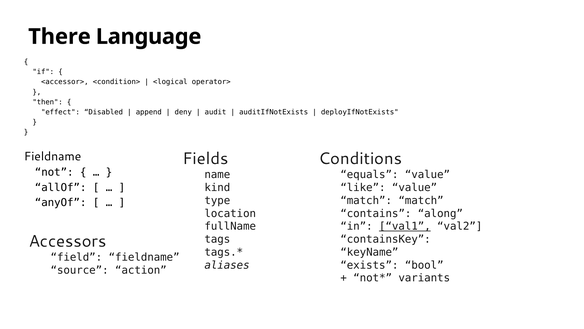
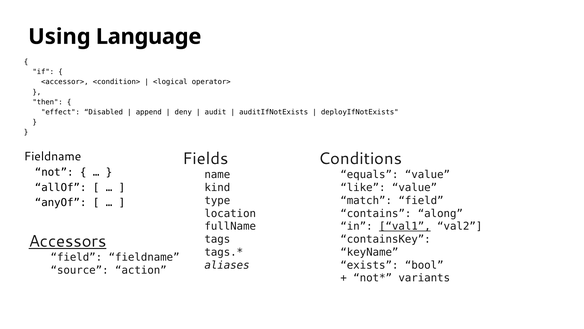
There: There -> Using (59, 37)
match match: match -> field (421, 200)
Accessors underline: none -> present (68, 241)
